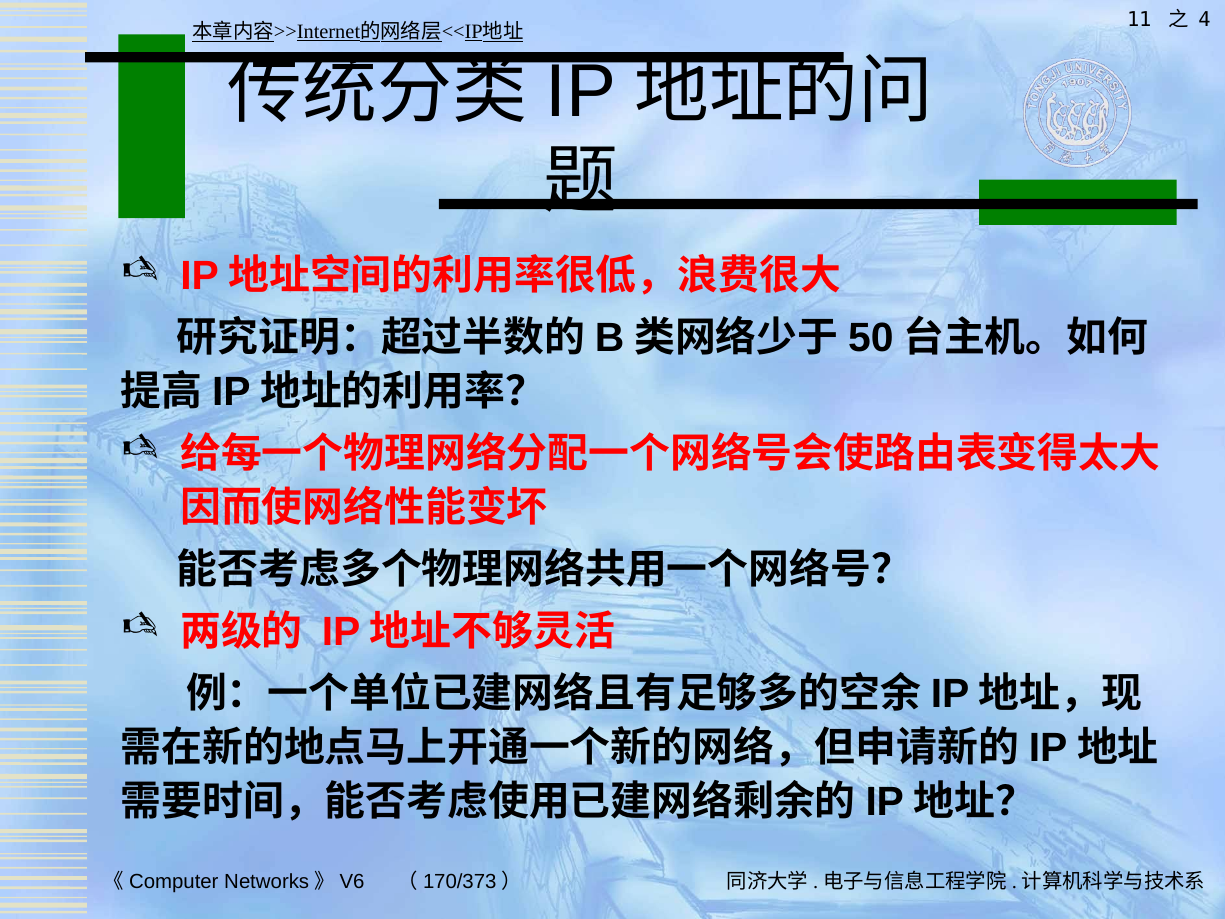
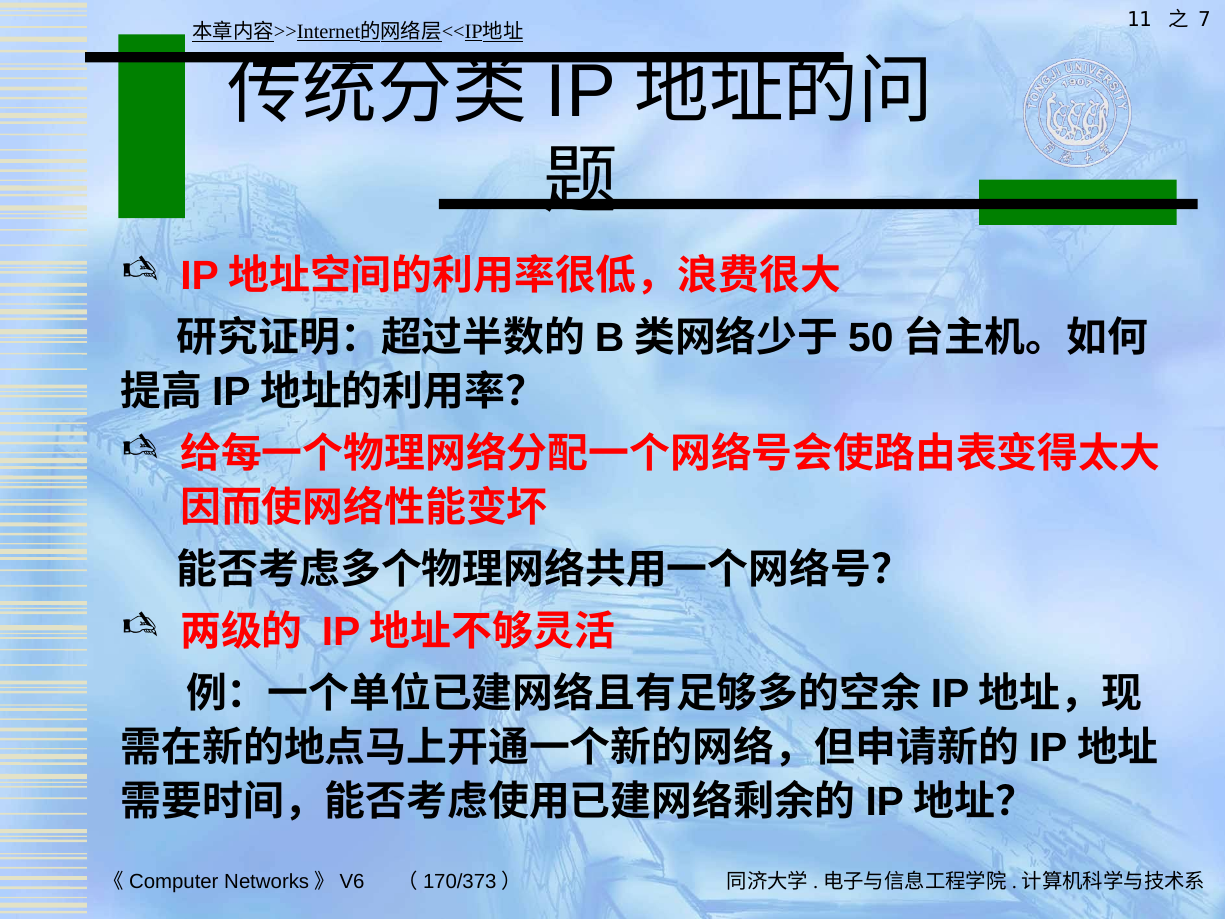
4: 4 -> 7 (1205, 20)
